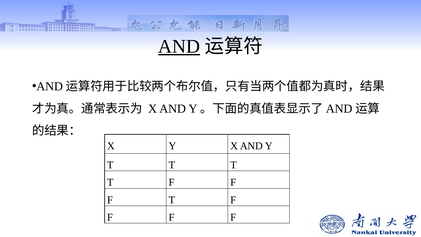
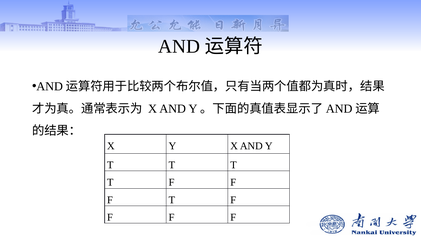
AND underline: present -> none (179, 46)
